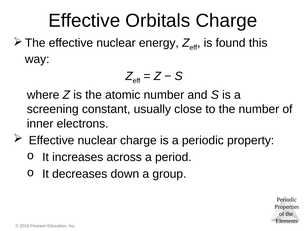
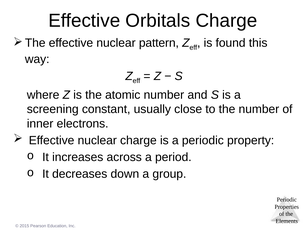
energy: energy -> pattern (159, 43)
